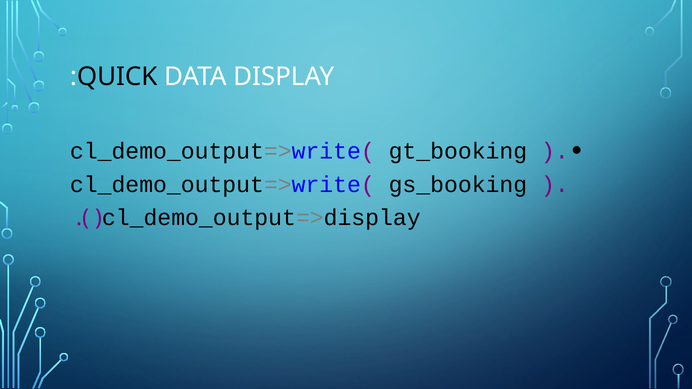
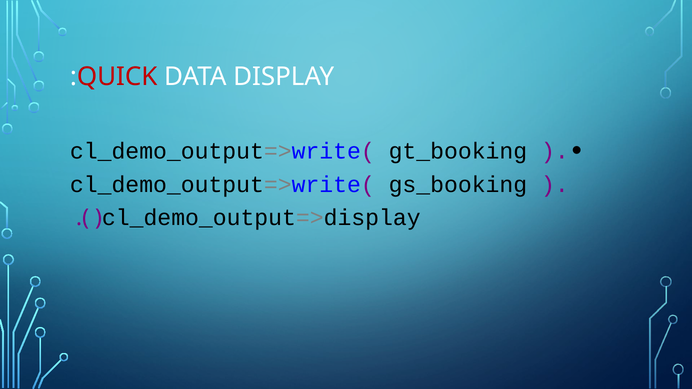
QUICK colour: black -> red (117, 77)
